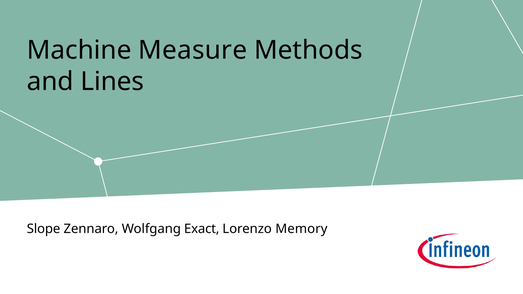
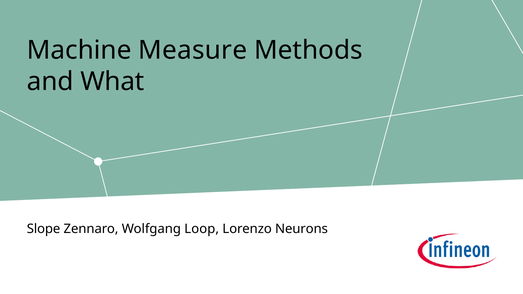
Lines: Lines -> What (112, 82)
Exact: Exact -> Loop (202, 229)
Memory: Memory -> Neurons (302, 229)
